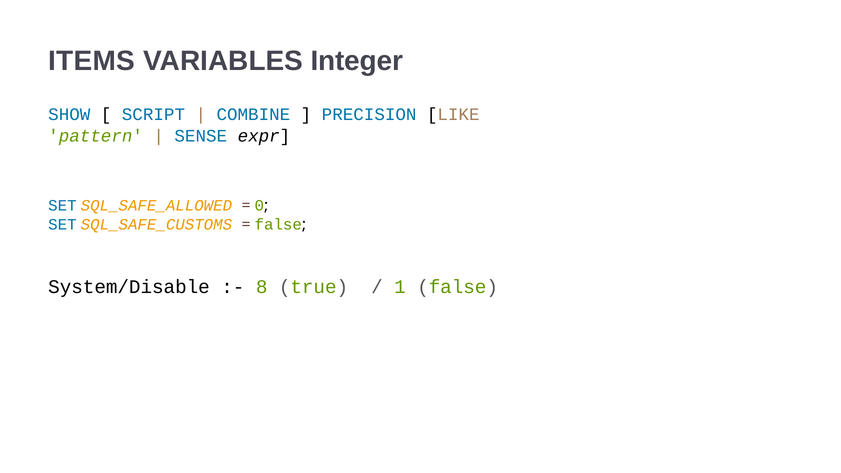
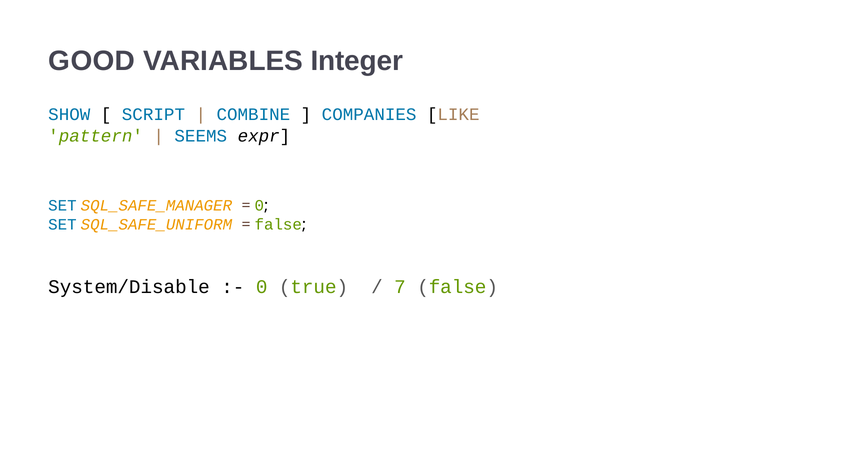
ITEMS: ITEMS -> GOOD (92, 61)
PRECISION: PRECISION -> COMPANIES (369, 115)
SENSE: SENSE -> SEEMS (201, 136)
SQL_SAFE_ALLOWED: SQL_SAFE_ALLOWED -> SQL_SAFE_MANAGER (156, 205)
SQL_SAFE_CUSTOMS: SQL_SAFE_CUSTOMS -> SQL_SAFE_UNIFORM (156, 224)
8: 8 -> 0 (262, 287)
1: 1 -> 7 (400, 287)
